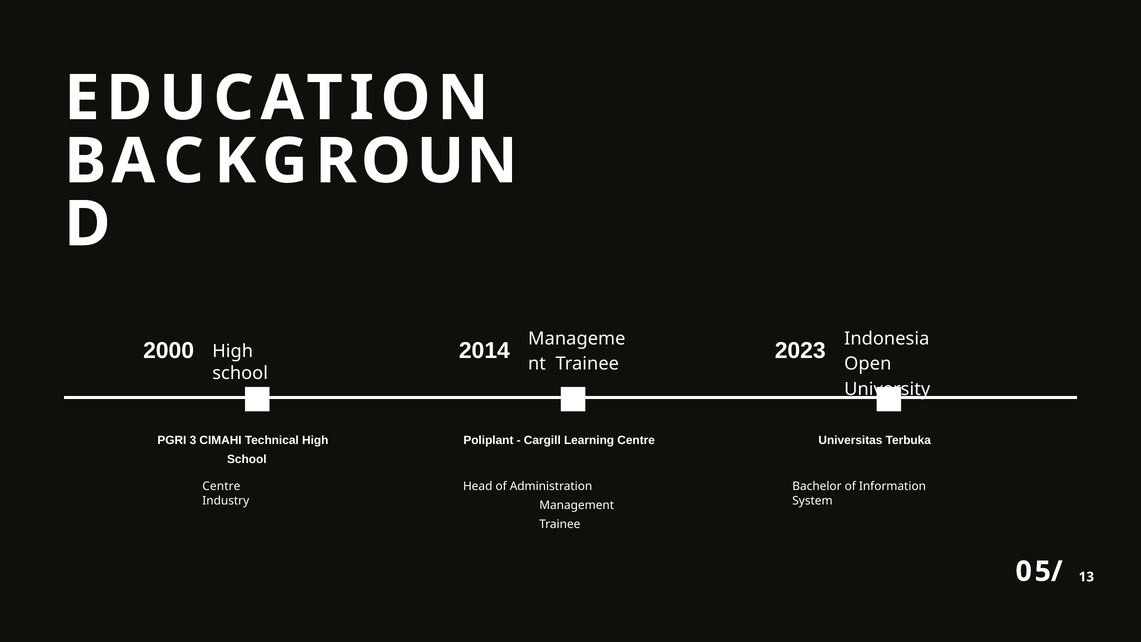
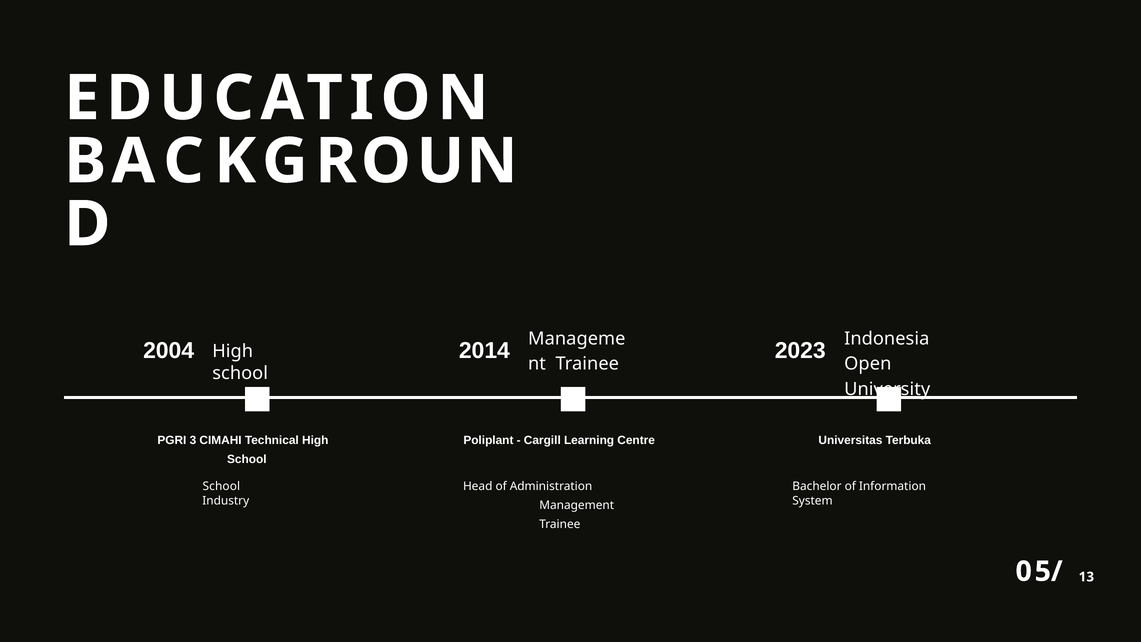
2000: 2000 -> 2004 (169, 351)
Centre: Centre -> School (221, 486)
